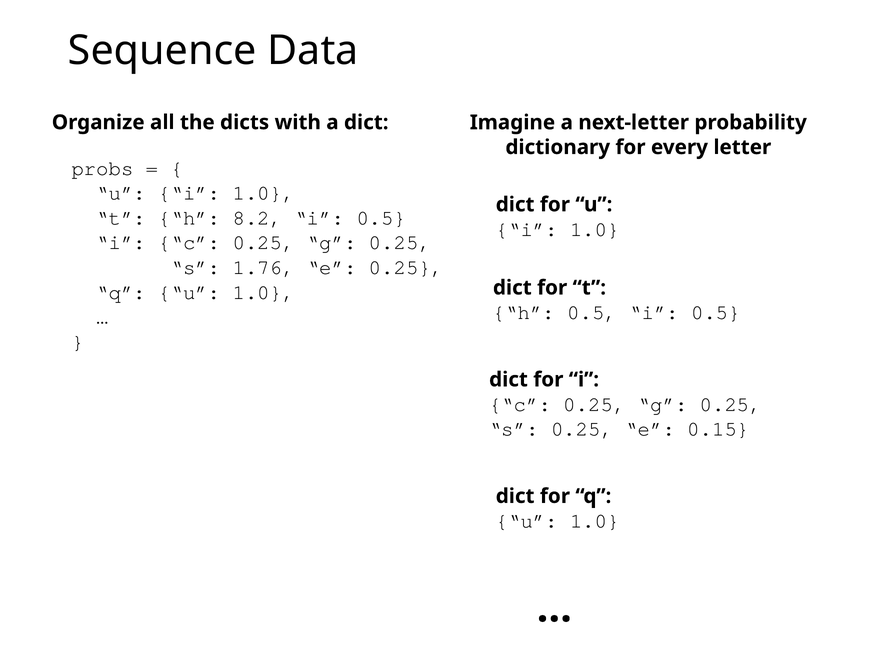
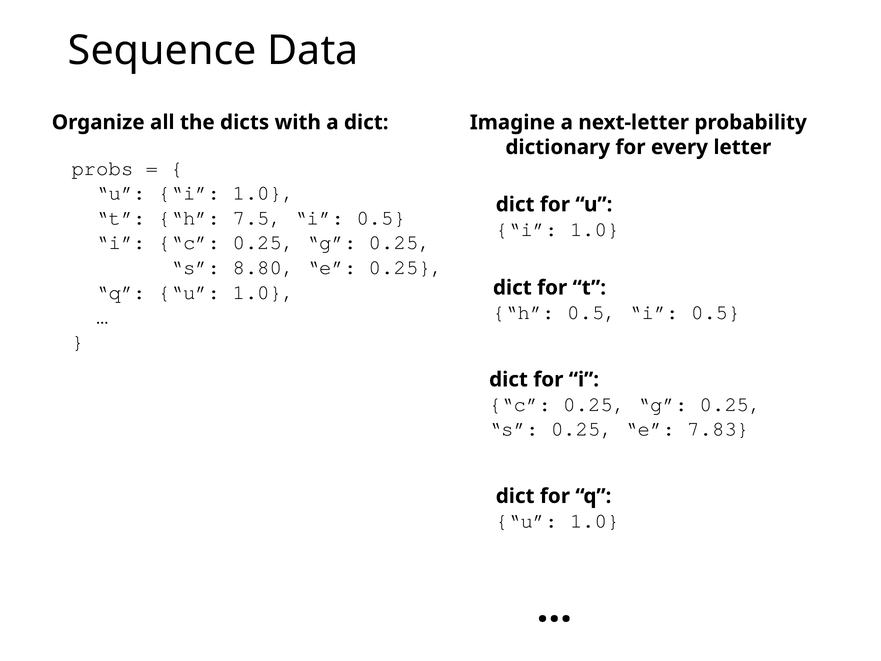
8.2: 8.2 -> 7.5 (257, 218)
1.76: 1.76 -> 8.80 (264, 267)
0.15: 0.15 -> 7.83 (718, 429)
